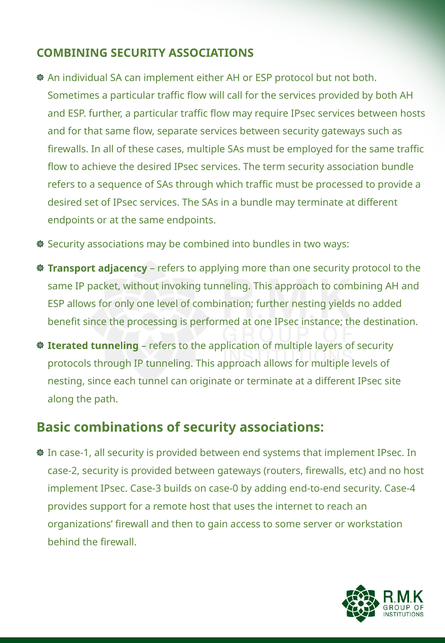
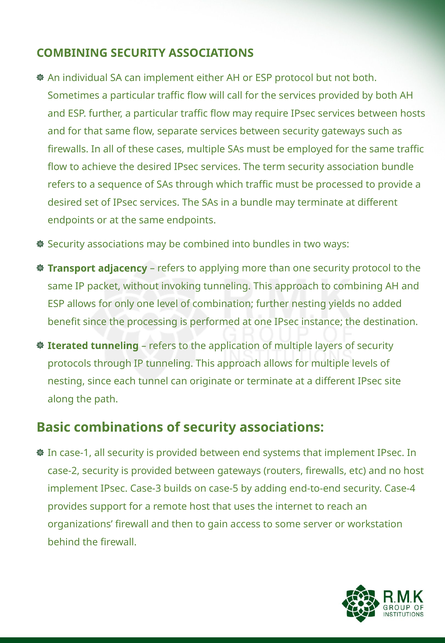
case-0: case-0 -> case-5 (224, 489)
